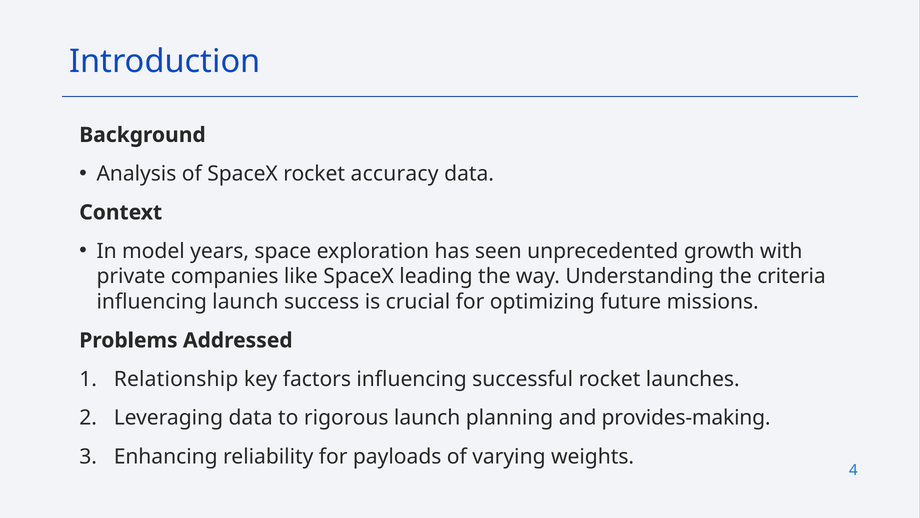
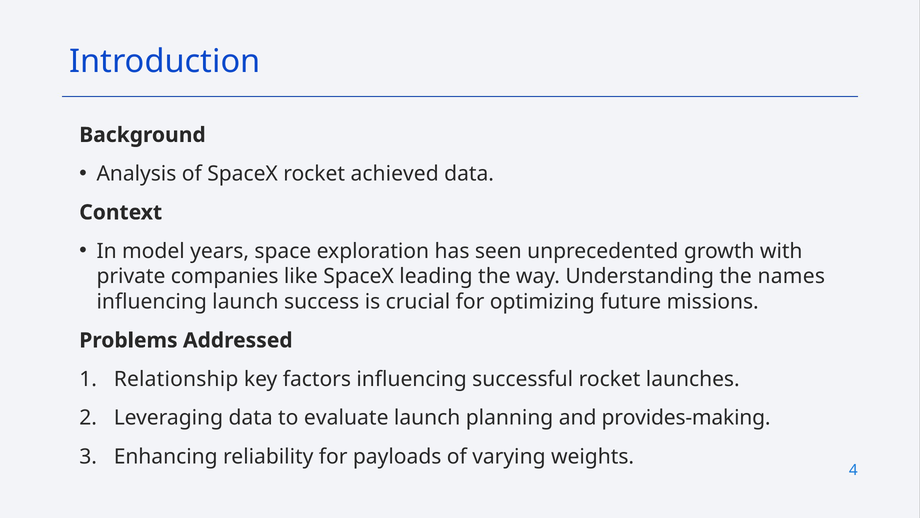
accuracy: accuracy -> achieved (395, 174)
criteria: criteria -> names (791, 276)
rigorous: rigorous -> evaluate (346, 417)
